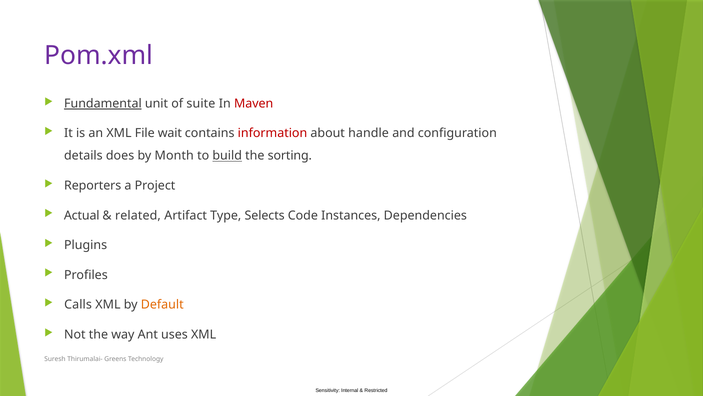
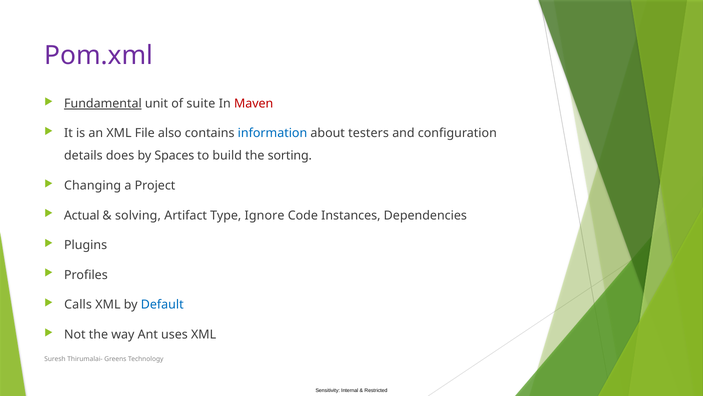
wait: wait -> also (170, 133)
information colour: red -> blue (272, 133)
handle: handle -> testers (369, 133)
Month: Month -> Spaces (174, 156)
build underline: present -> none (227, 156)
Reporters: Reporters -> Changing (93, 185)
related: related -> solving (138, 215)
Selects: Selects -> Ignore (265, 215)
Default colour: orange -> blue (162, 304)
